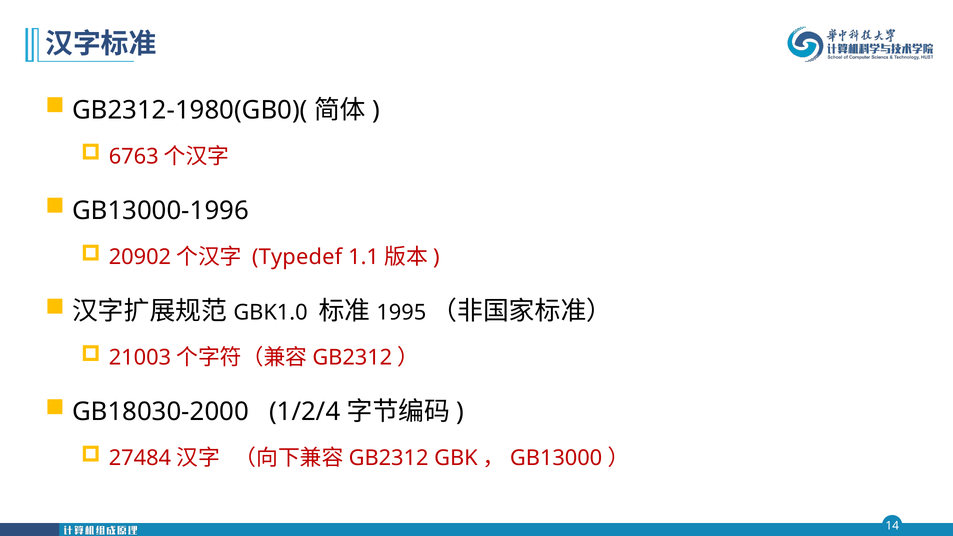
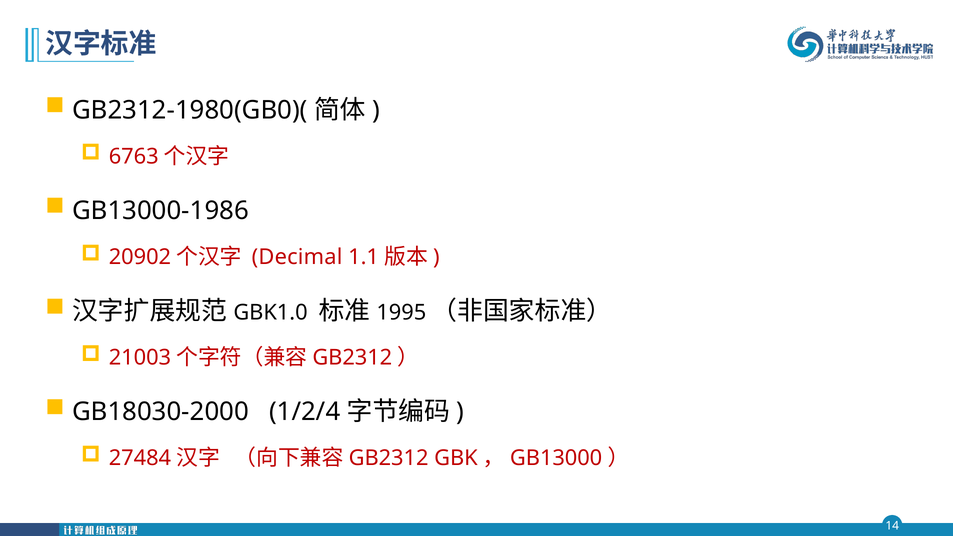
GB13000-1996: GB13000-1996 -> GB13000-1986 (160, 211)
Typedef: Typedef -> Decimal (297, 257)
